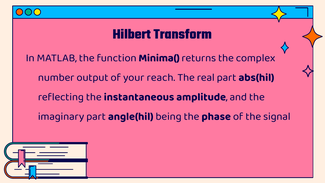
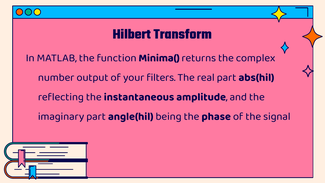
reach: reach -> filters (161, 77)
